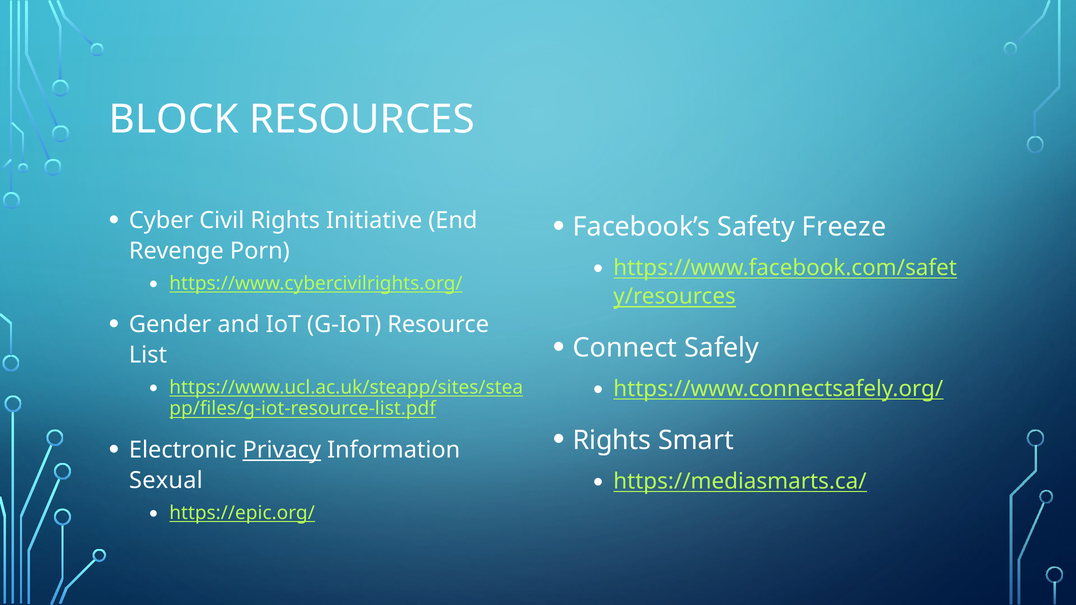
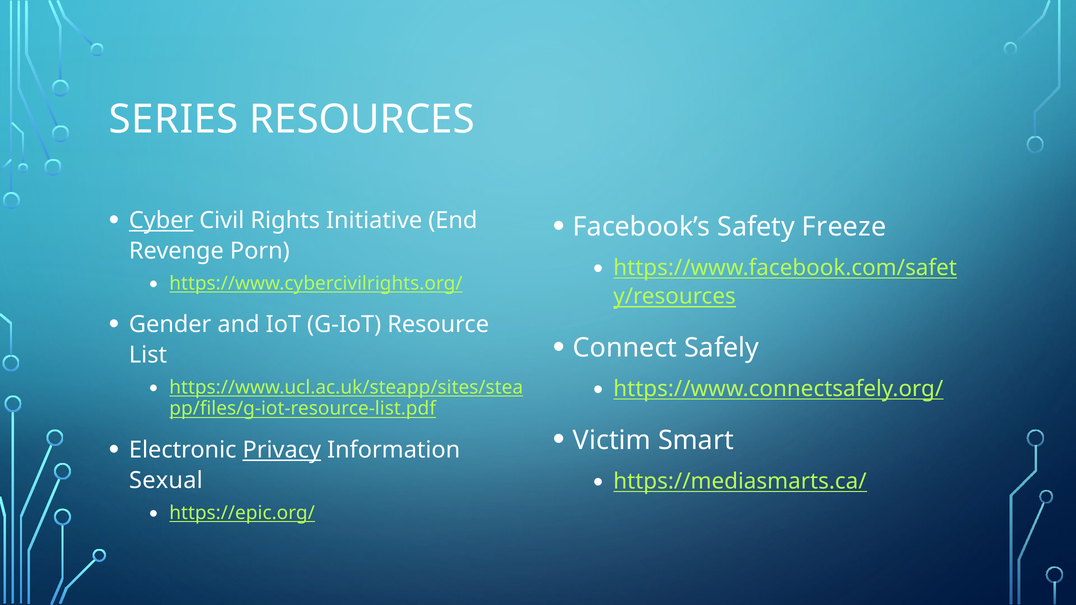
BLOCK: BLOCK -> SERIES (174, 120)
Cyber underline: none -> present (161, 221)
Rights: Rights -> Victim (612, 440)
